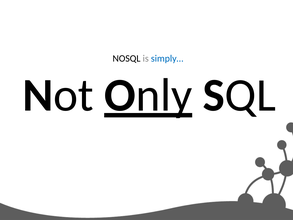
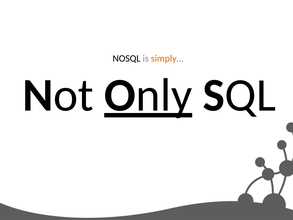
simply… colour: blue -> orange (167, 58)
